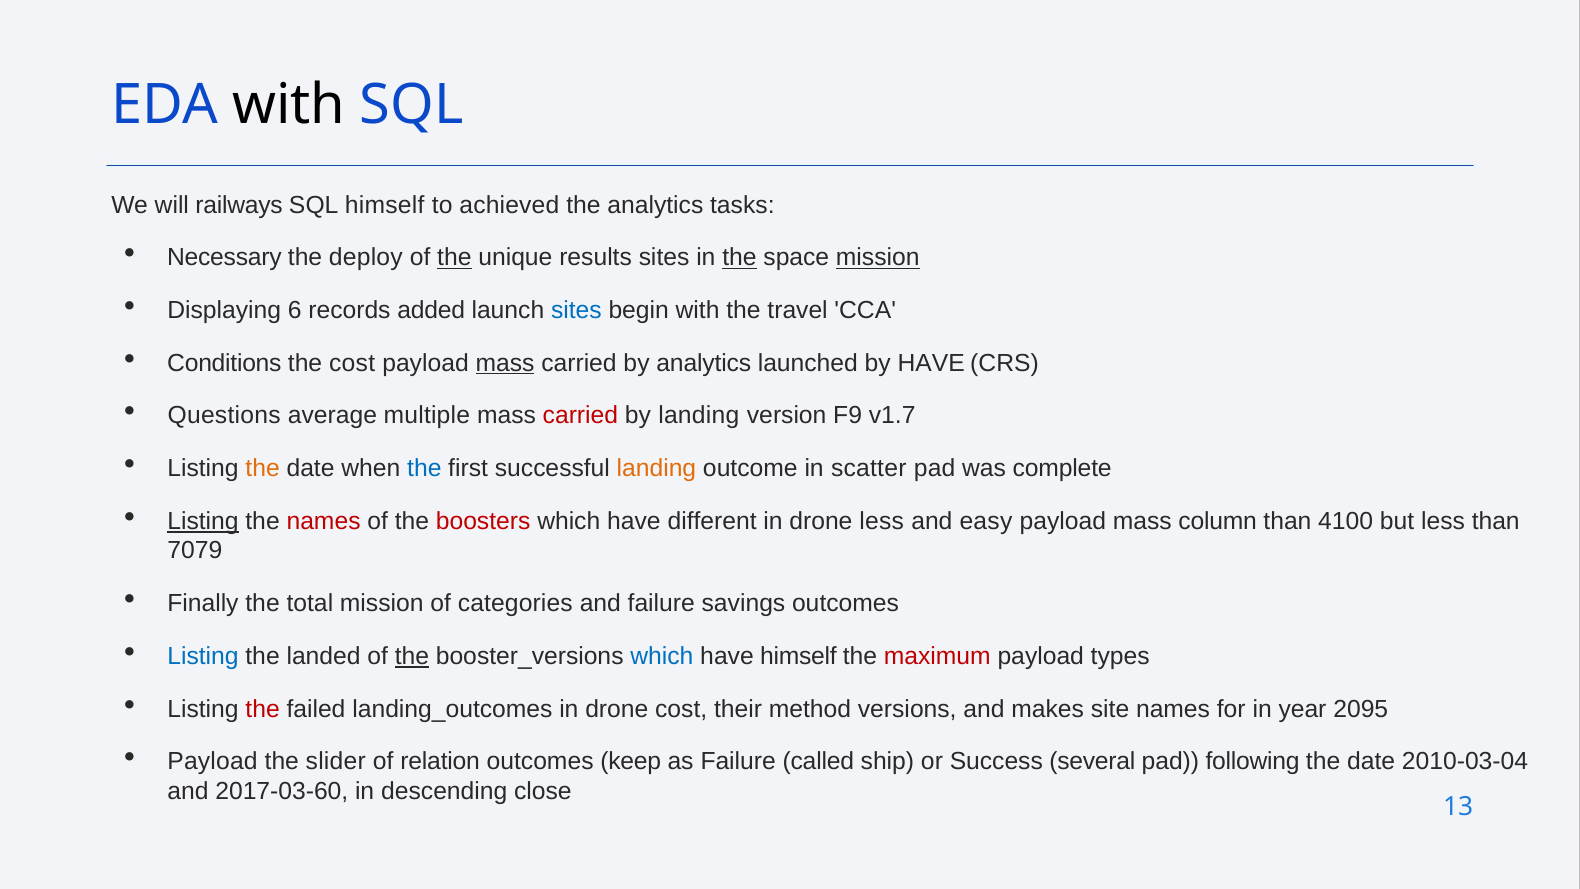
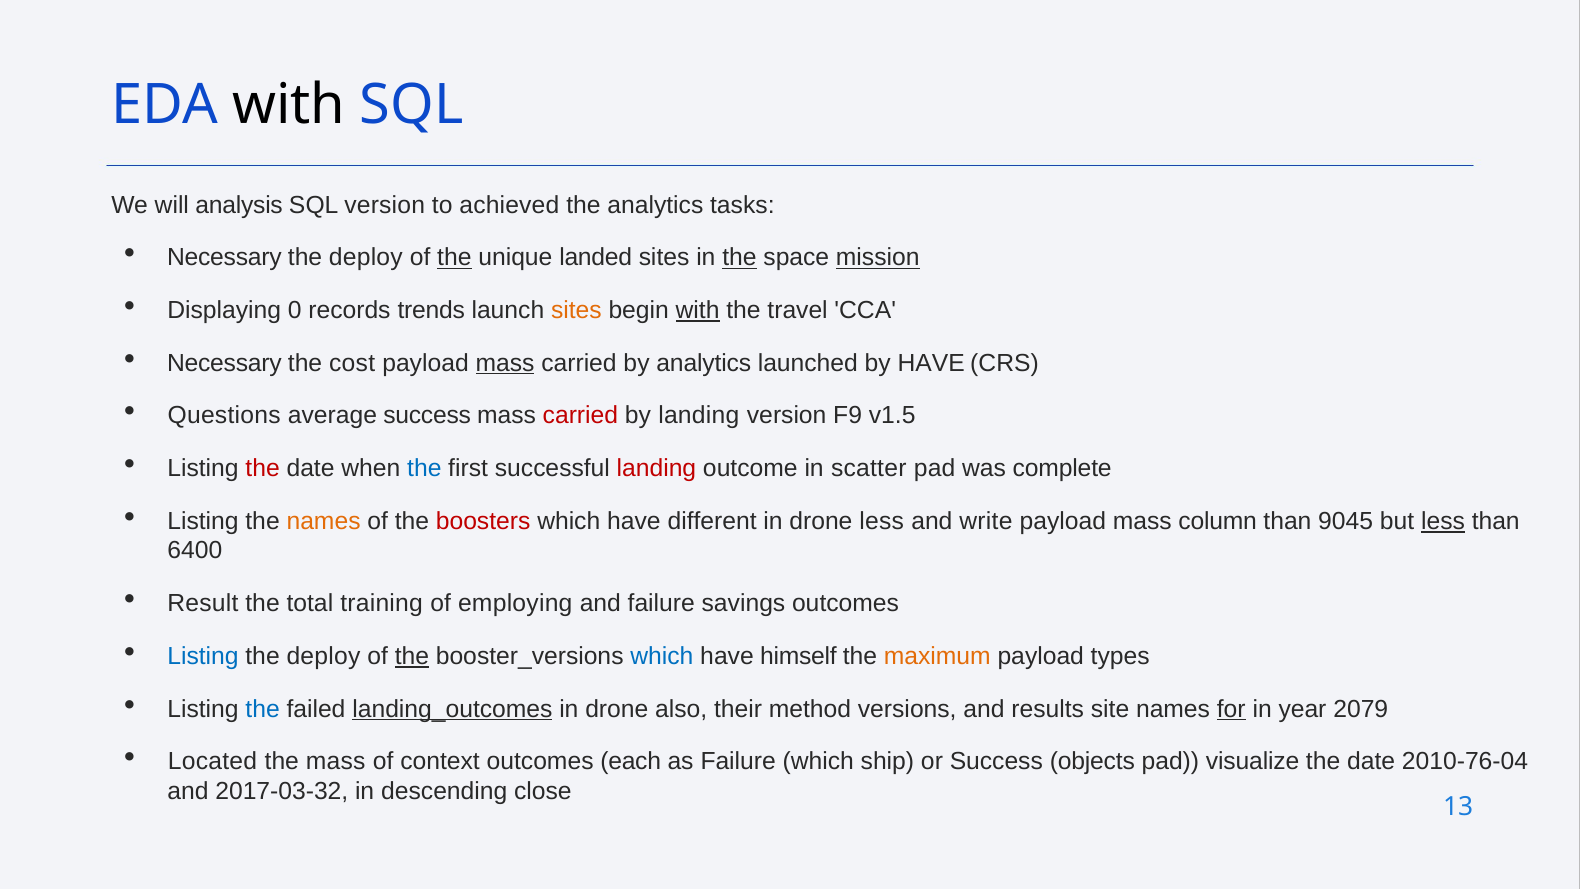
railways: railways -> analysis (239, 205)
SQL himself: himself -> version (385, 205)
results: results -> landed (596, 258)
6: 6 -> 0 (295, 310)
added: added -> trends (431, 310)
sites colour: blue -> orange (576, 310)
with underline: none -> present (698, 310)
Conditions: Conditions -> Necessary (224, 363)
average multiple: multiple -> success (427, 416)
v1.7: v1.7 -> v1.5 (892, 416)
the colour: orange -> red (263, 468)
landing colour: orange -> red (656, 468)
Listing underline: present -> none (203, 521)
names colour: red -> orange (324, 521)
easy: easy -> write (986, 521)
4100: 4100 -> 9045 (1346, 521)
less underline: none -> present (1443, 521)
7079: 7079 -> 6400 (195, 551)
Finally: Finally -> Result (203, 603)
total mission: mission -> training (382, 603)
categories: categories -> employing (515, 603)
landed: landed -> deploy (323, 656)
maximum colour: red -> orange (937, 656)
the colour: red -> blue (263, 709)
landing_outcomes underline: none -> present (452, 709)
drone cost: cost -> also (681, 709)
makes: makes -> results (1048, 709)
for underline: none -> present (1231, 709)
2095: 2095 -> 2079 (1361, 709)
Payload: Payload -> Located (213, 761)
the slider: slider -> mass (336, 761)
relation: relation -> context (440, 761)
keep: keep -> each (631, 761)
Failure called: called -> which (818, 761)
several: several -> objects (1092, 761)
following: following -> visualize (1253, 761)
2010-03-04: 2010-03-04 -> 2010-76-04 (1465, 761)
2017-03-60: 2017-03-60 -> 2017-03-32 (282, 791)
